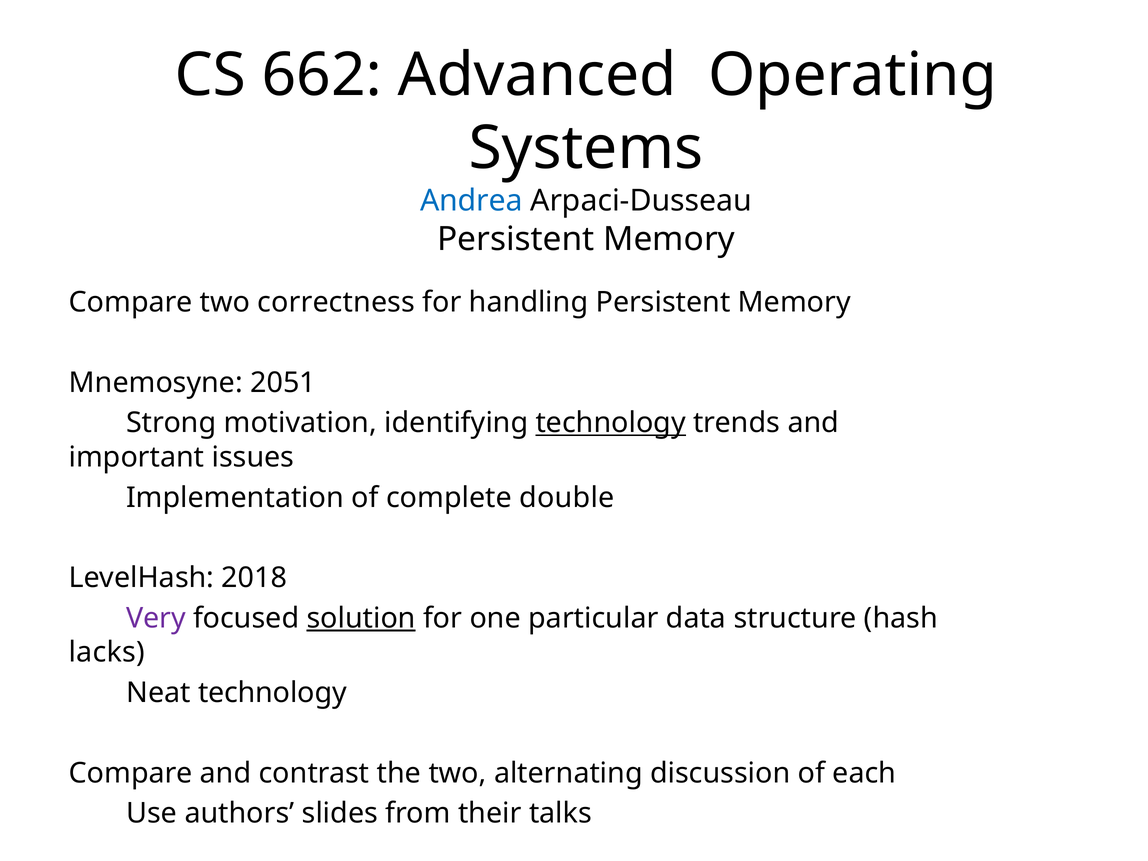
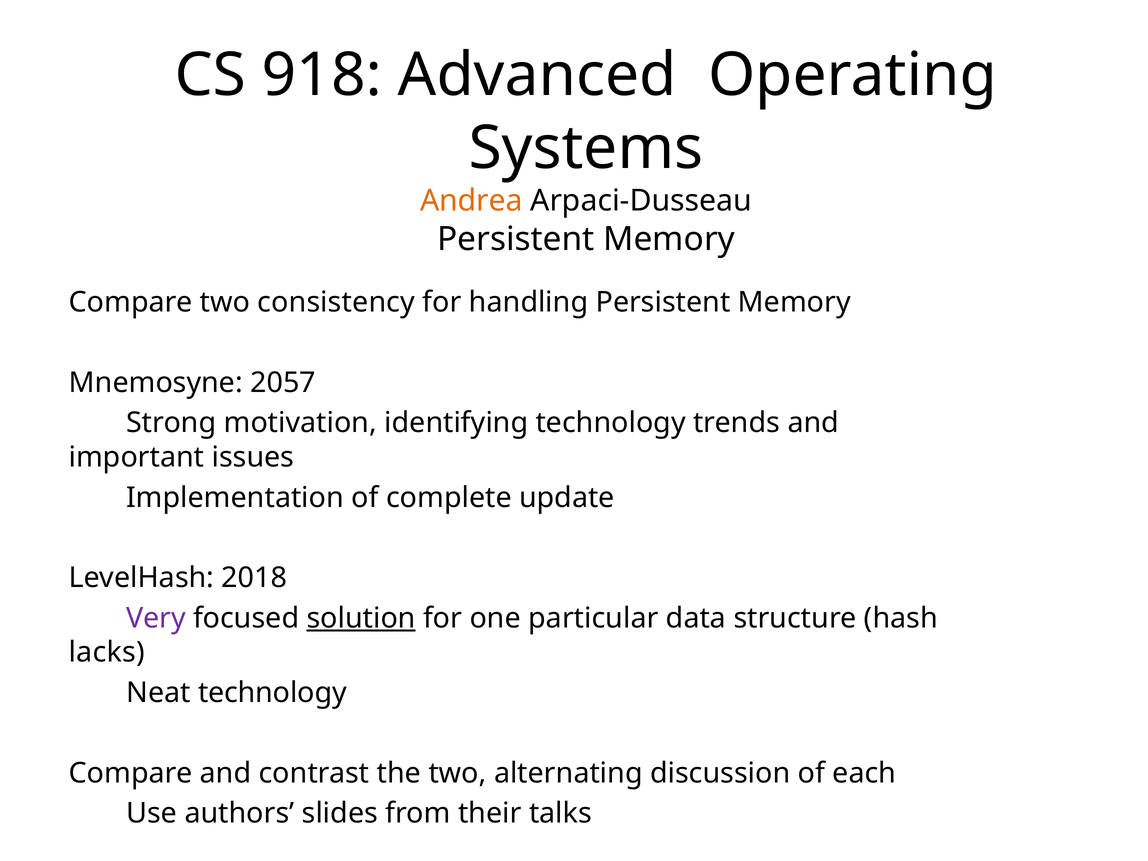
662: 662 -> 918 (322, 75)
Andrea colour: blue -> orange (471, 201)
correctness: correctness -> consistency (336, 302)
2051: 2051 -> 2057 (283, 383)
technology underline: present -> none (611, 423)
double: double -> update (567, 498)
